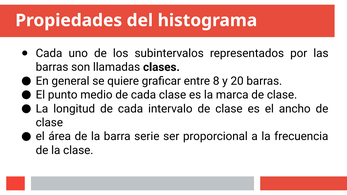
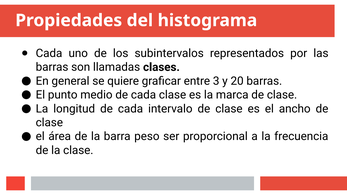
8: 8 -> 3 (216, 81)
serie: serie -> peso (147, 137)
